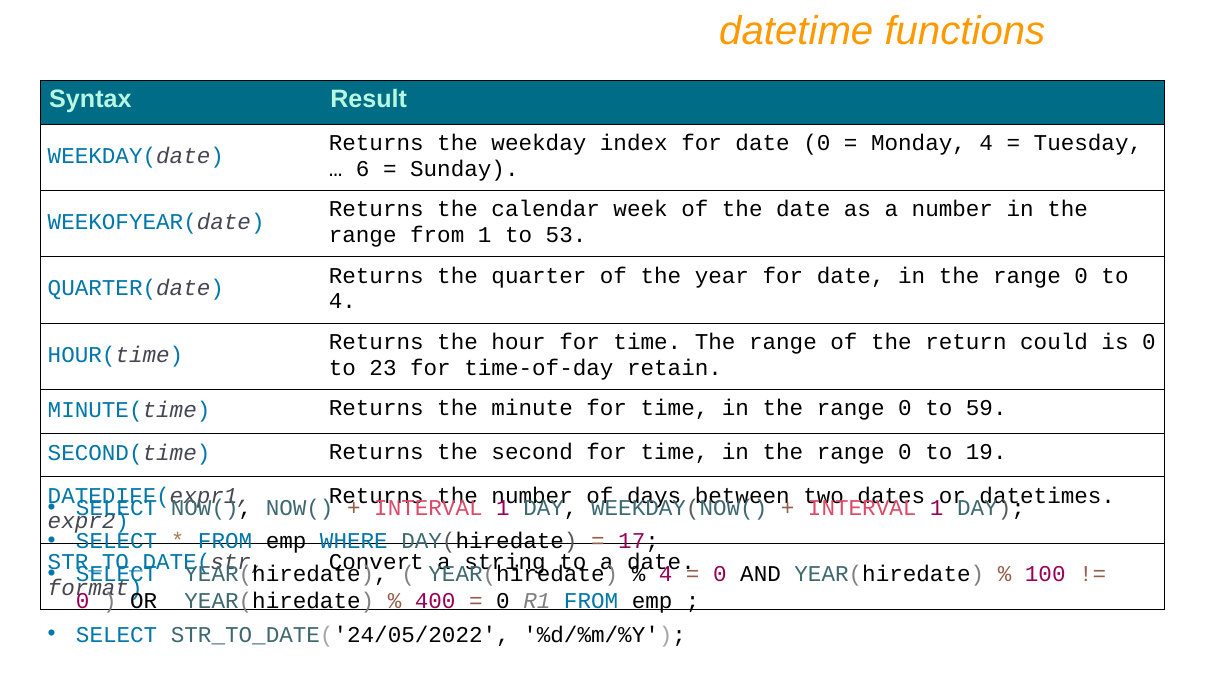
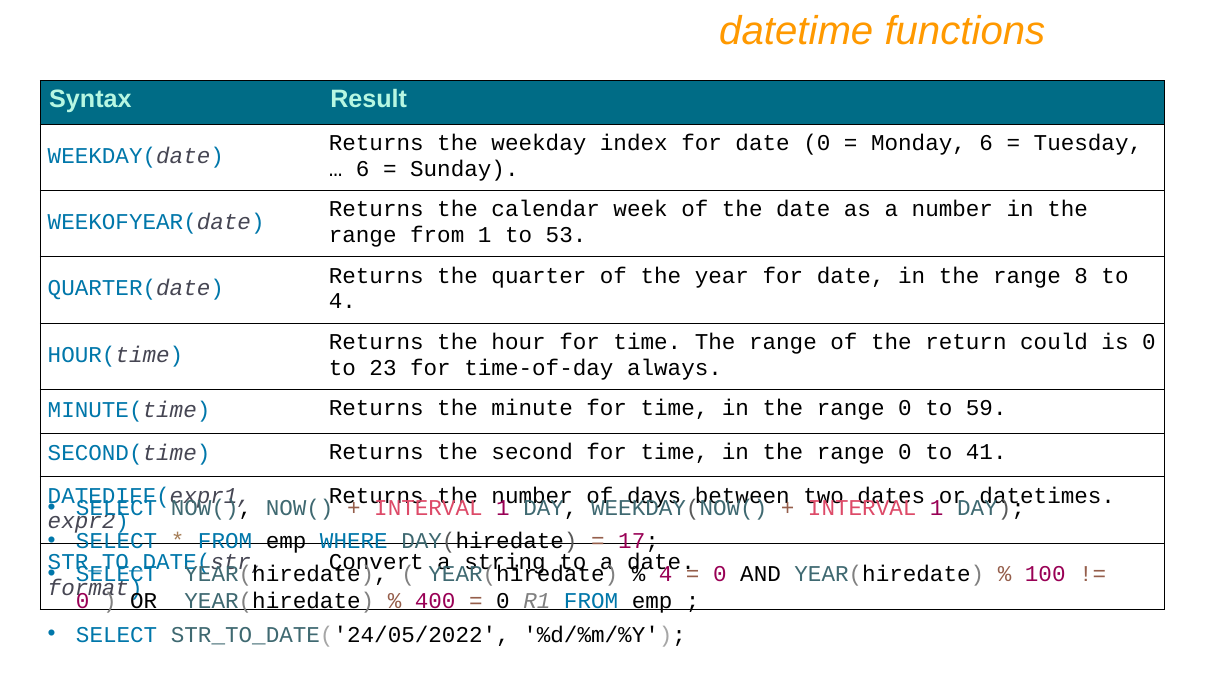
Monday 4: 4 -> 6 (986, 143)
0: 0 -> 8 (1081, 276)
retain: retain -> always (674, 367)
19: 19 -> 41 (986, 452)
